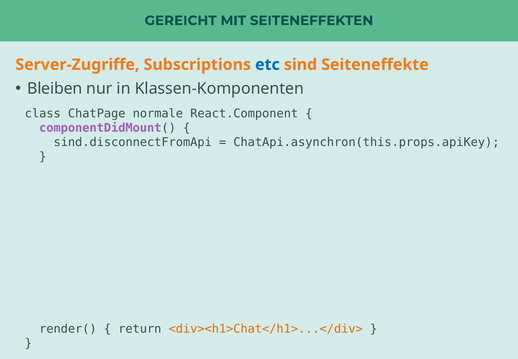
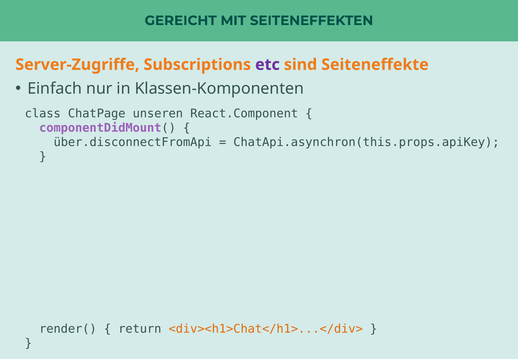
etc colour: blue -> purple (267, 65)
Bleiben: Bleiben -> Einfach (55, 88)
normale: normale -> unseren (158, 113)
sind.disconnectFromApi: sind.disconnectFromApi -> über.disconnectFromApi (133, 142)
